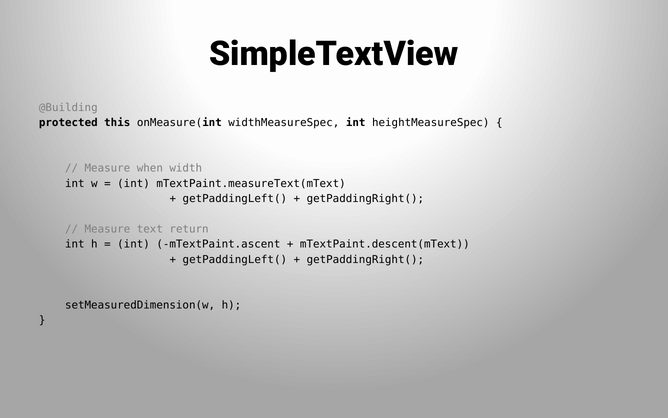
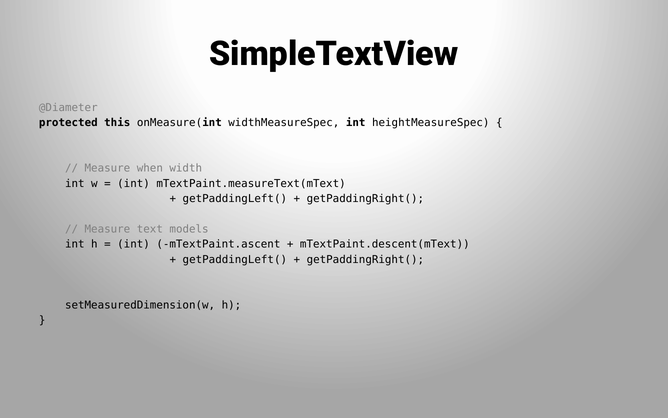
@Building: @Building -> @Diameter (68, 107)
return: return -> models (189, 229)
